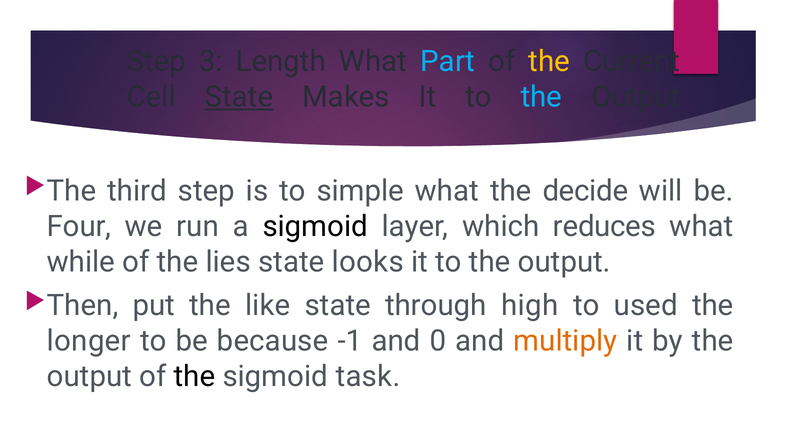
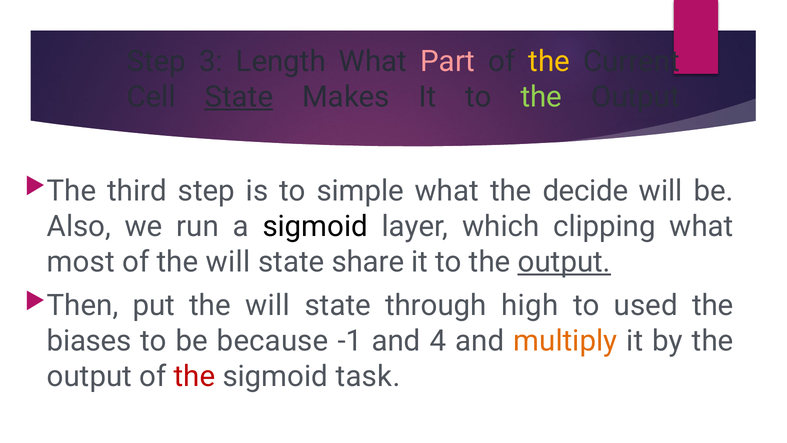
Part colour: light blue -> pink (447, 61)
the colour: light blue -> light green (541, 97)
Four: Four -> Also (79, 226)
reduces: reduces -> clipping (604, 226)
while: while -> most (81, 262)
of the lies: lies -> will (228, 262)
looks: looks -> share (368, 262)
output underline: none -> present (564, 262)
put the like: like -> will (268, 305)
longer: longer -> biases (89, 341)
0: 0 -> 4 (438, 341)
the colour: black -> red (194, 376)
